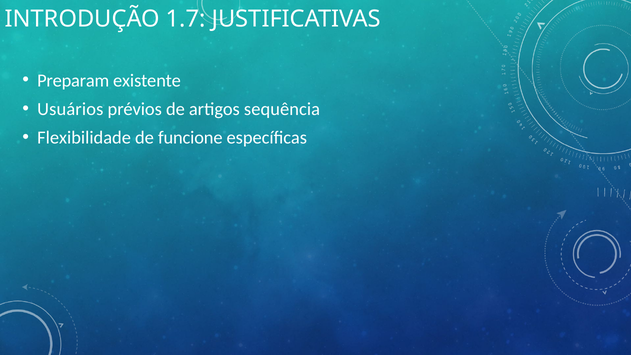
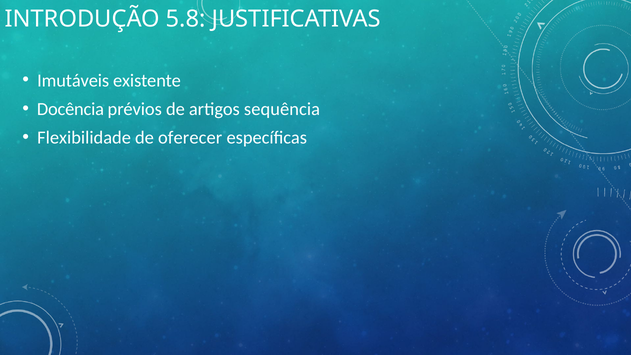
1.7: 1.7 -> 5.8 (186, 19)
Preparam: Preparam -> Imutáveis (73, 80)
Usuários: Usuários -> Docência (70, 109)
funcione: funcione -> oferecer (190, 138)
